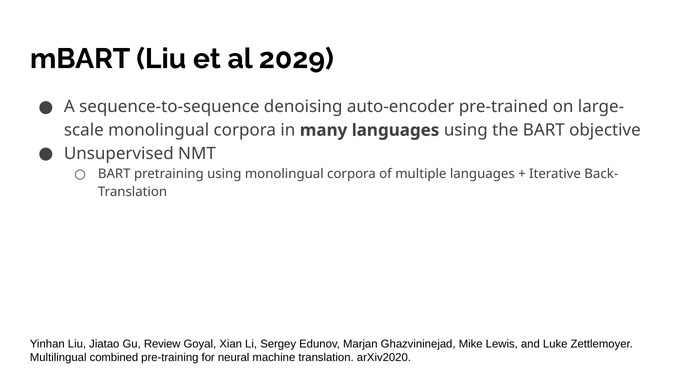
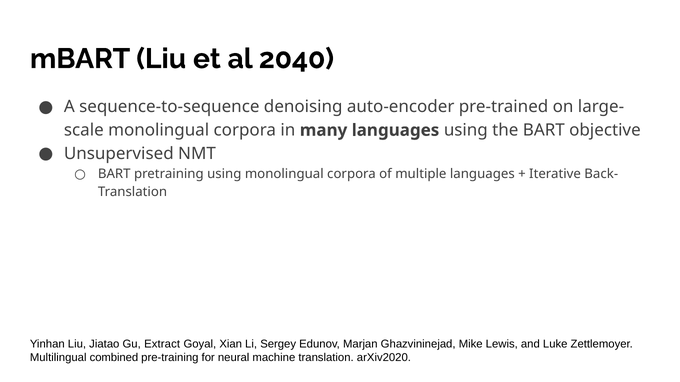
2029: 2029 -> 2040 (296, 59)
Review: Review -> Extract (162, 344)
